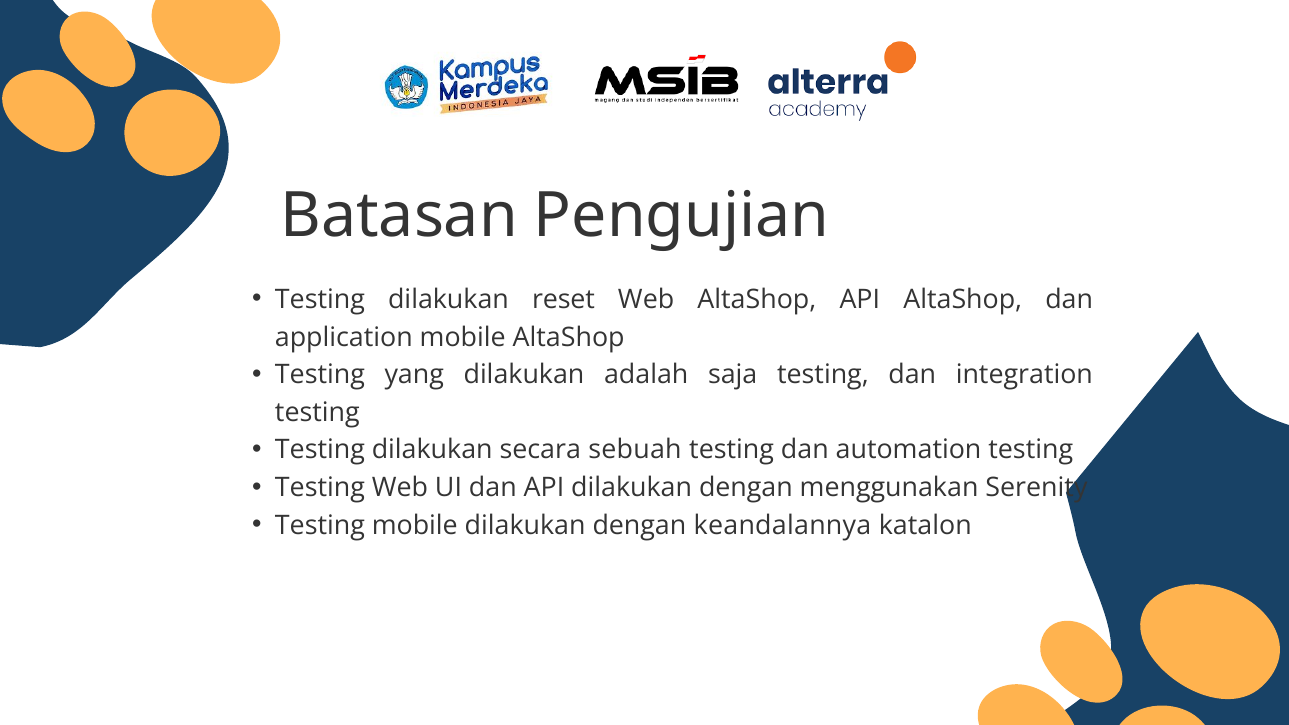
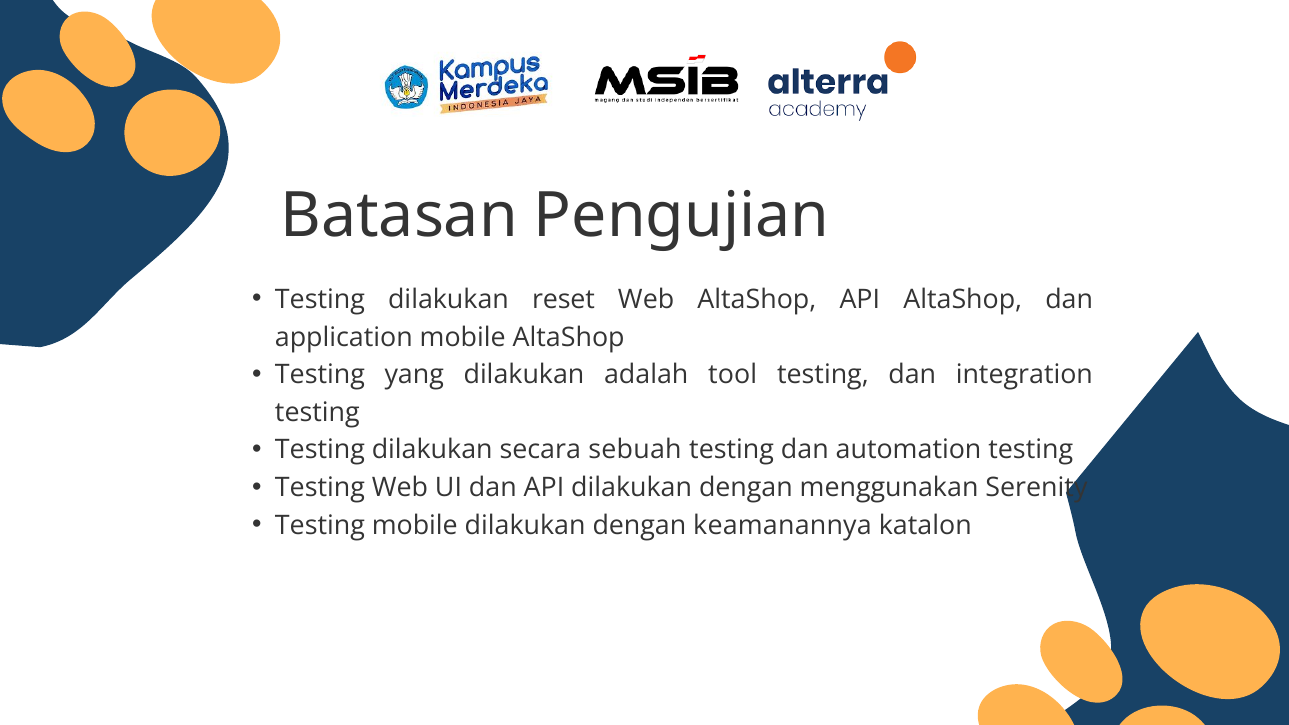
saja: saja -> tool (733, 375)
keandalannya: keandalannya -> keamanannya (783, 525)
